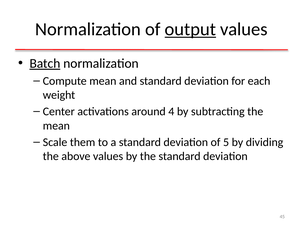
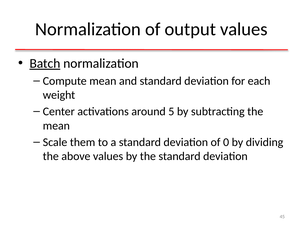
output underline: present -> none (190, 29)
4: 4 -> 5 (171, 112)
5: 5 -> 0 (226, 142)
